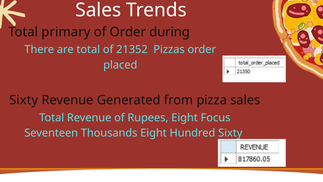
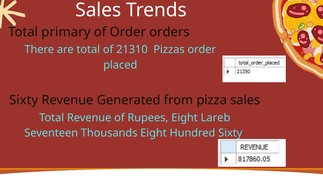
during: during -> orders (170, 32)
21352: 21352 -> 21310 (132, 50)
Focus: Focus -> Lareb (215, 117)
